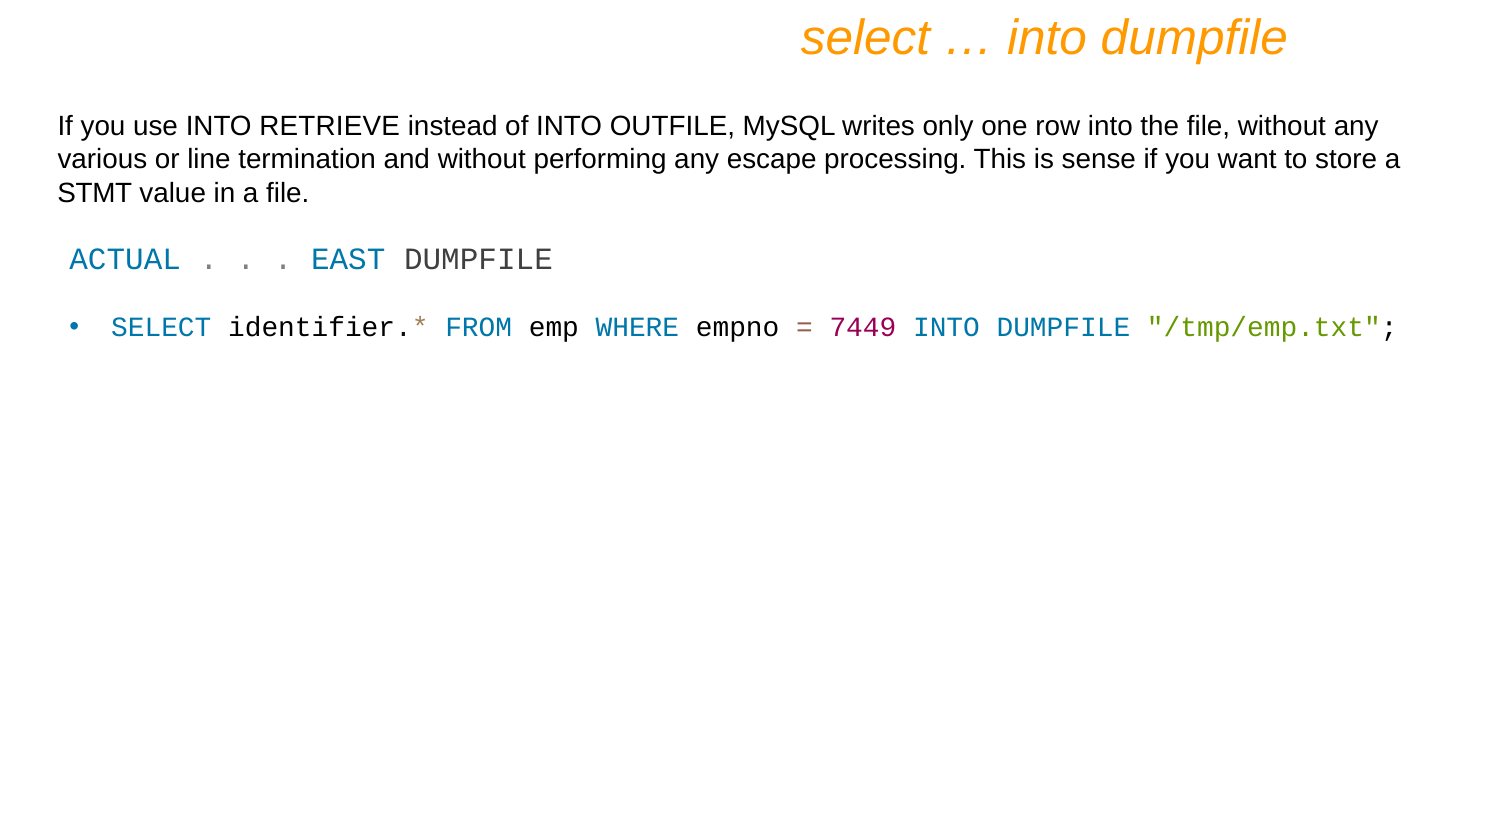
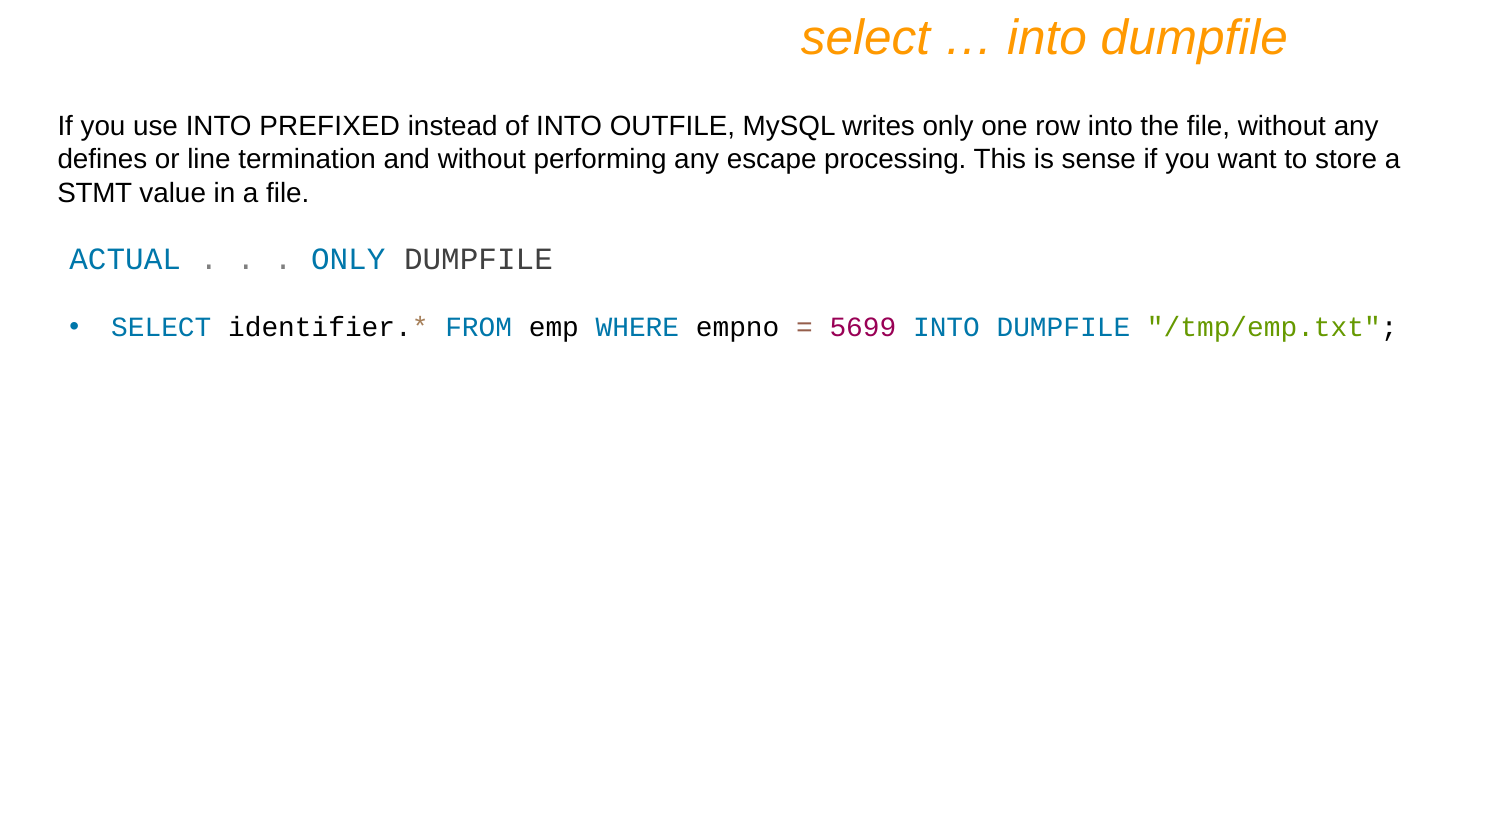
RETRIEVE: RETRIEVE -> PREFIXED (330, 126)
various: various -> defines (102, 160)
EAST: EAST -> ONLY (348, 260)
7449: 7449 -> 5699 (863, 328)
